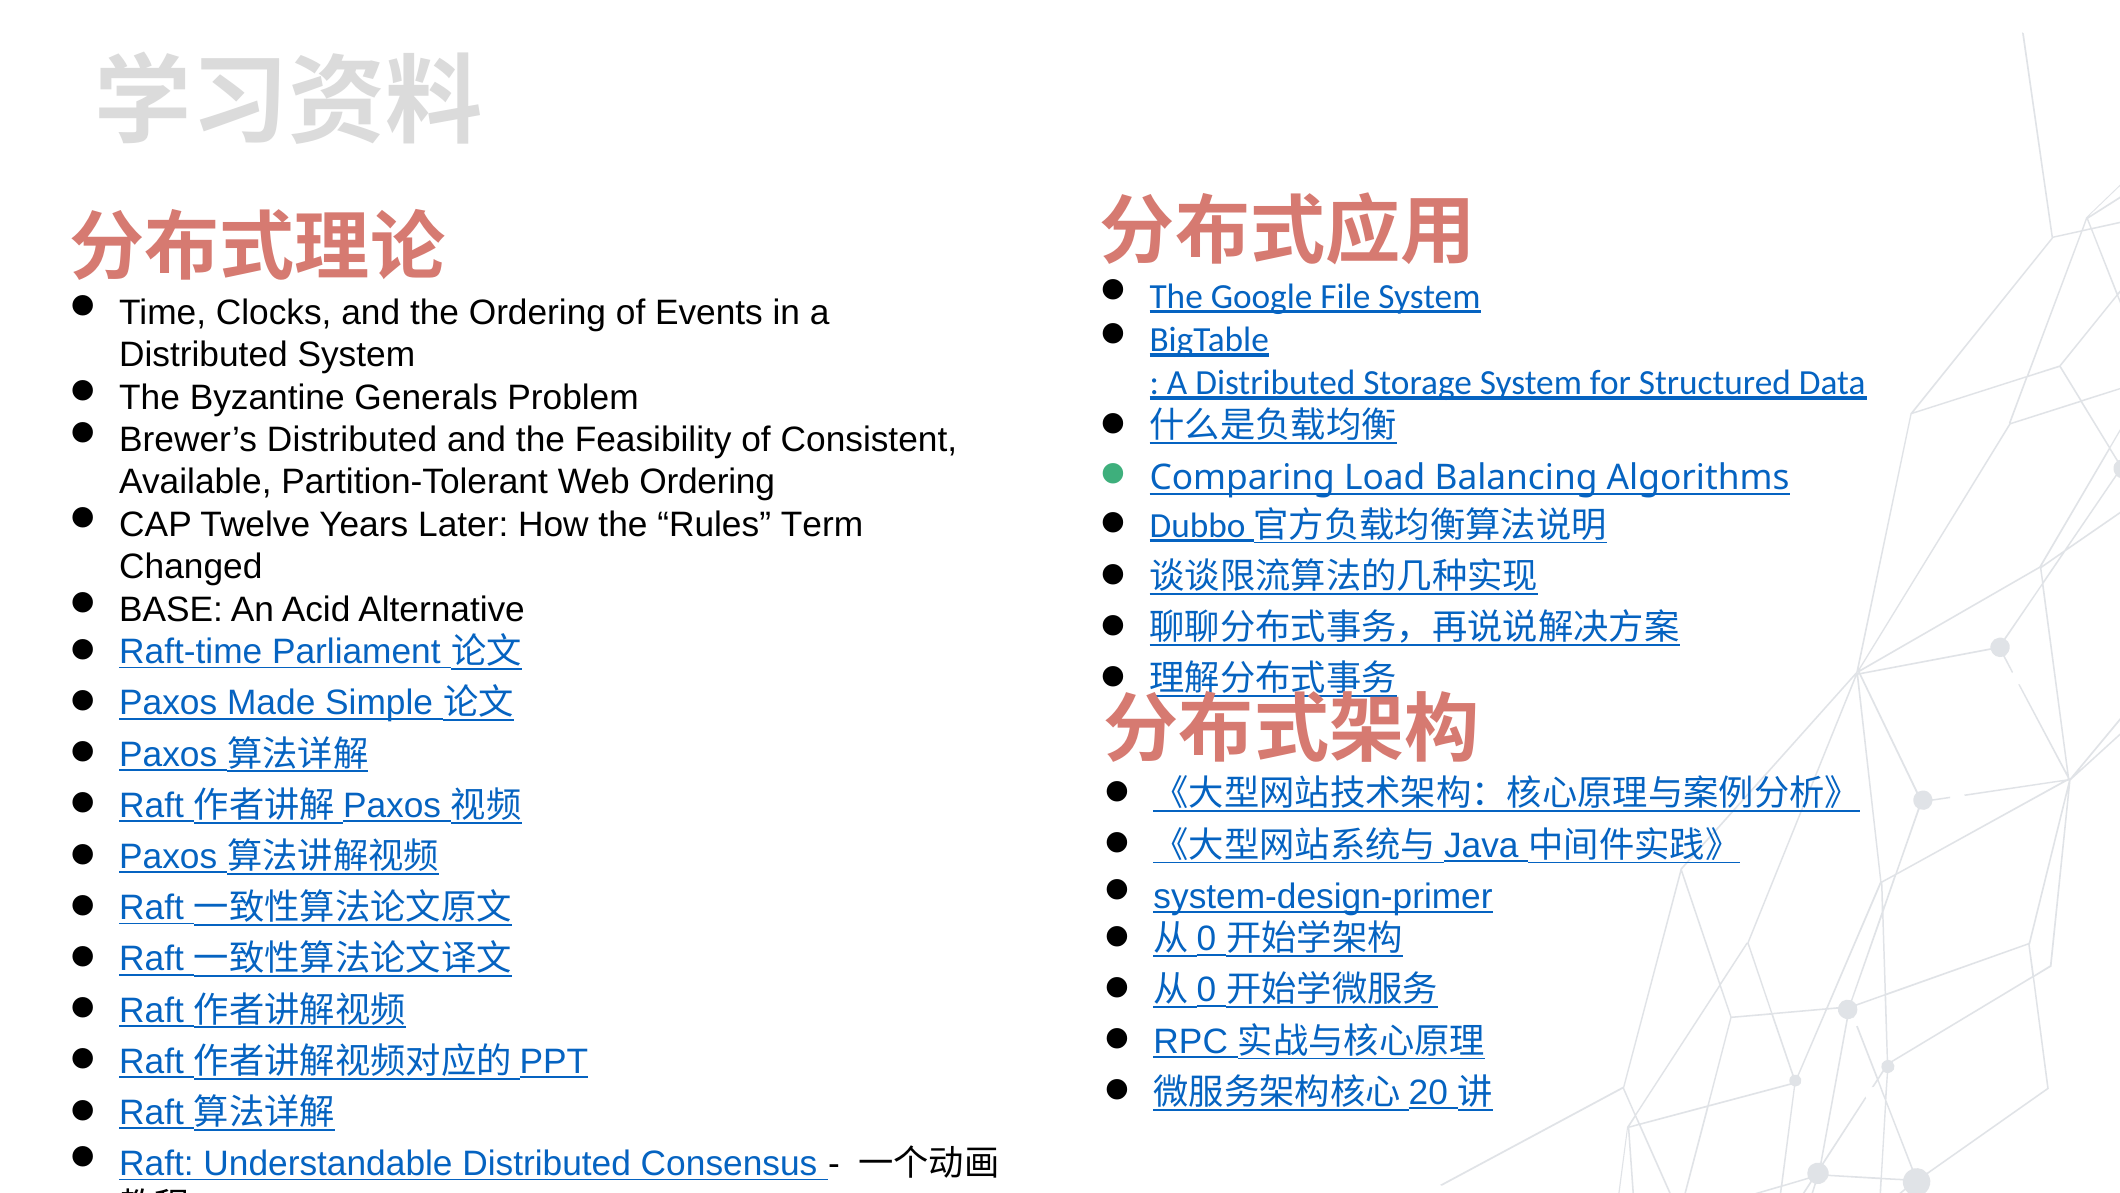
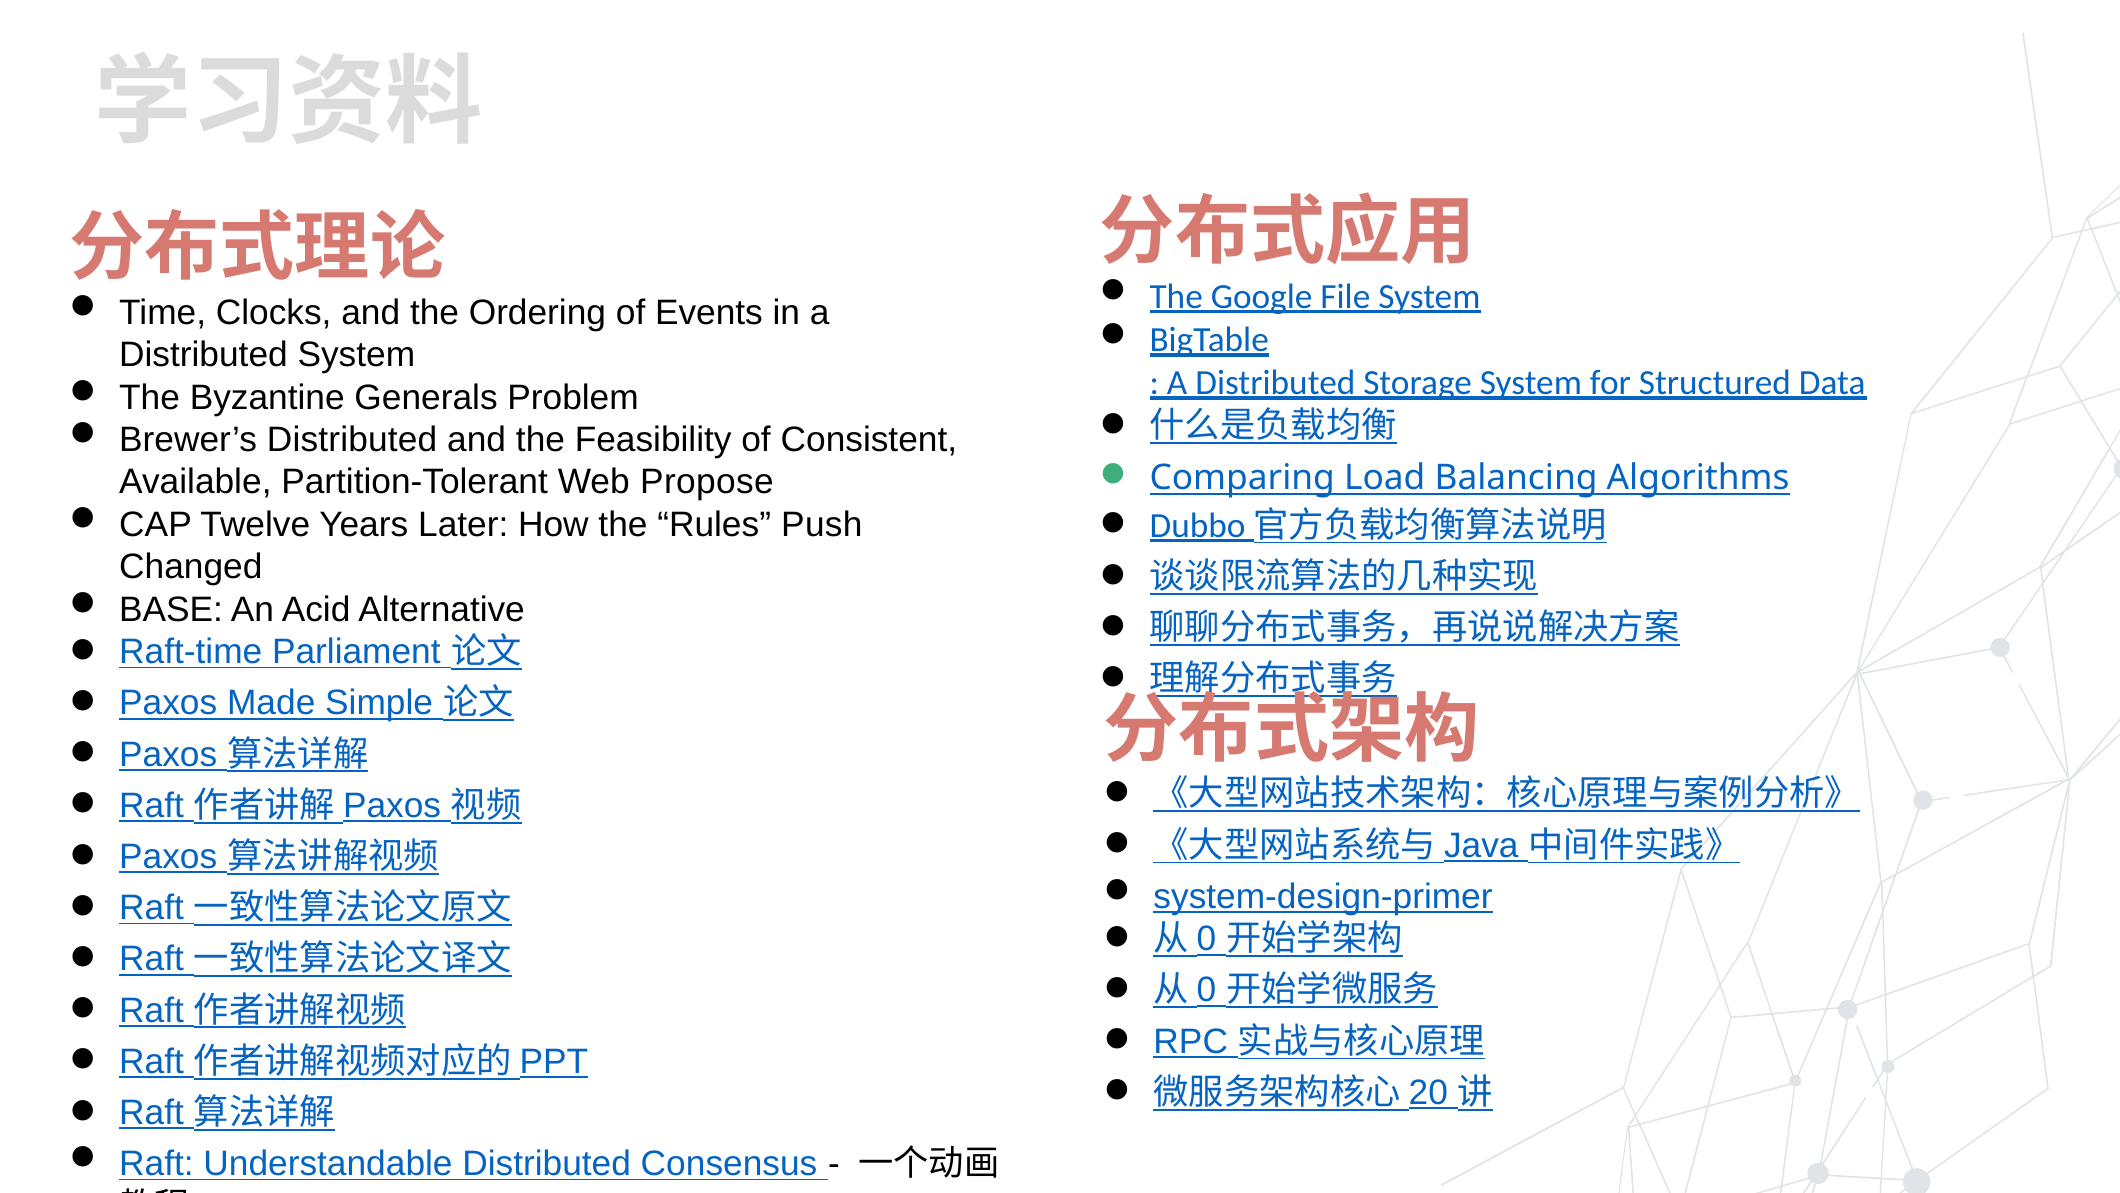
Web Ordering: Ordering -> Propose (707, 482)
Term: Term -> Push (822, 525)
